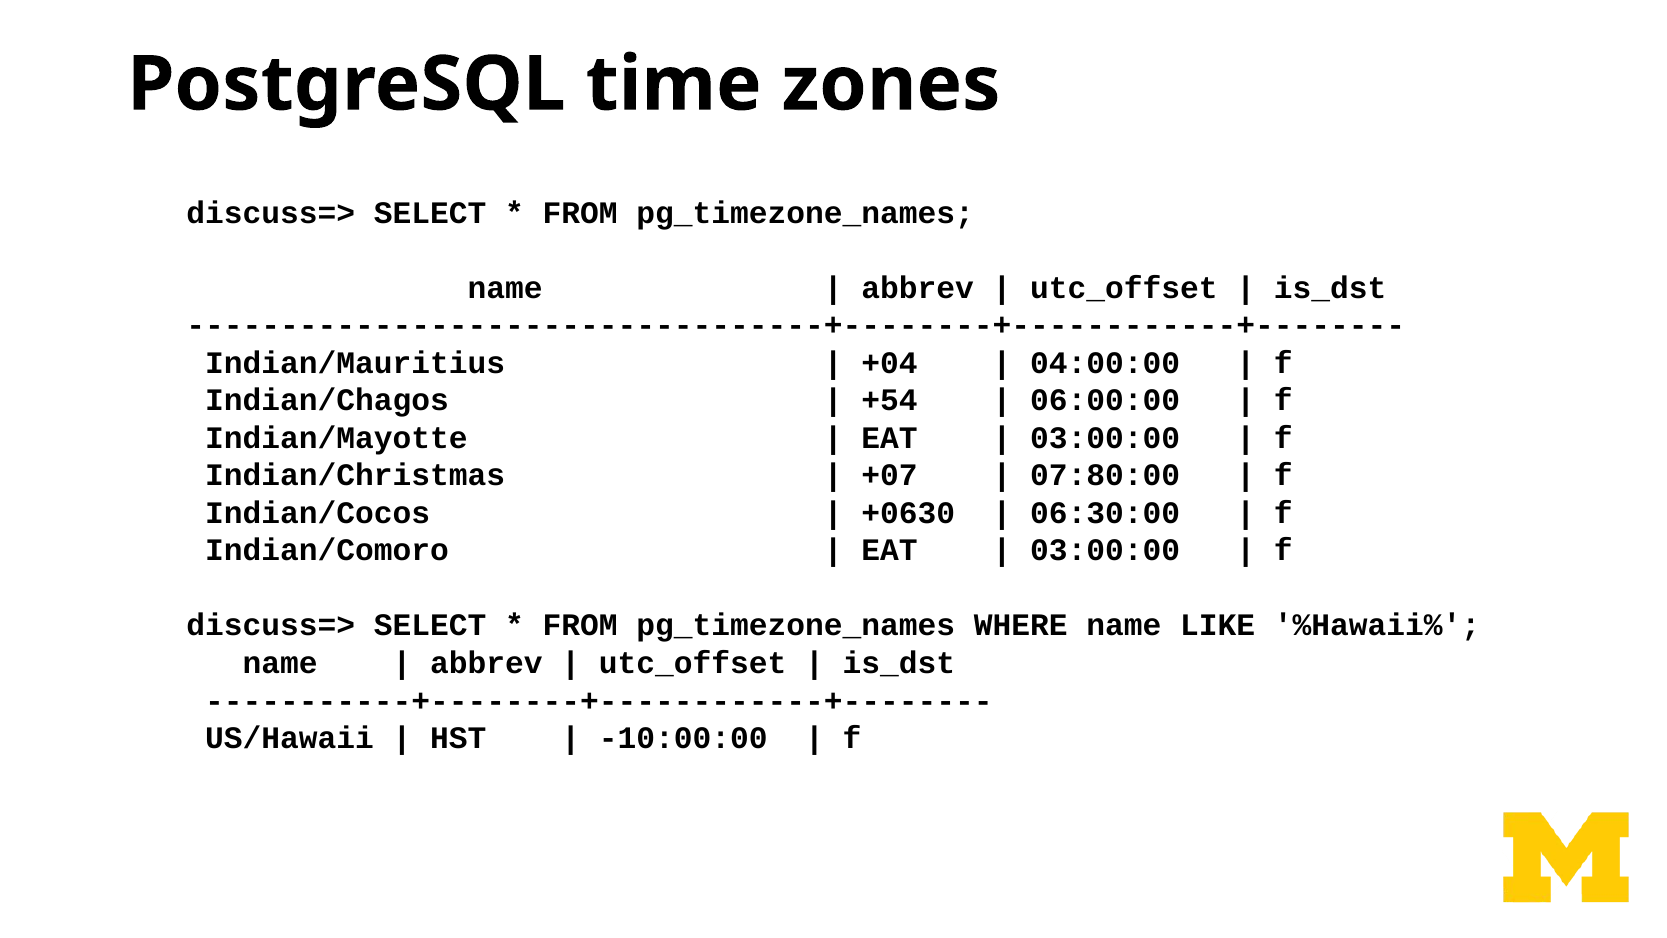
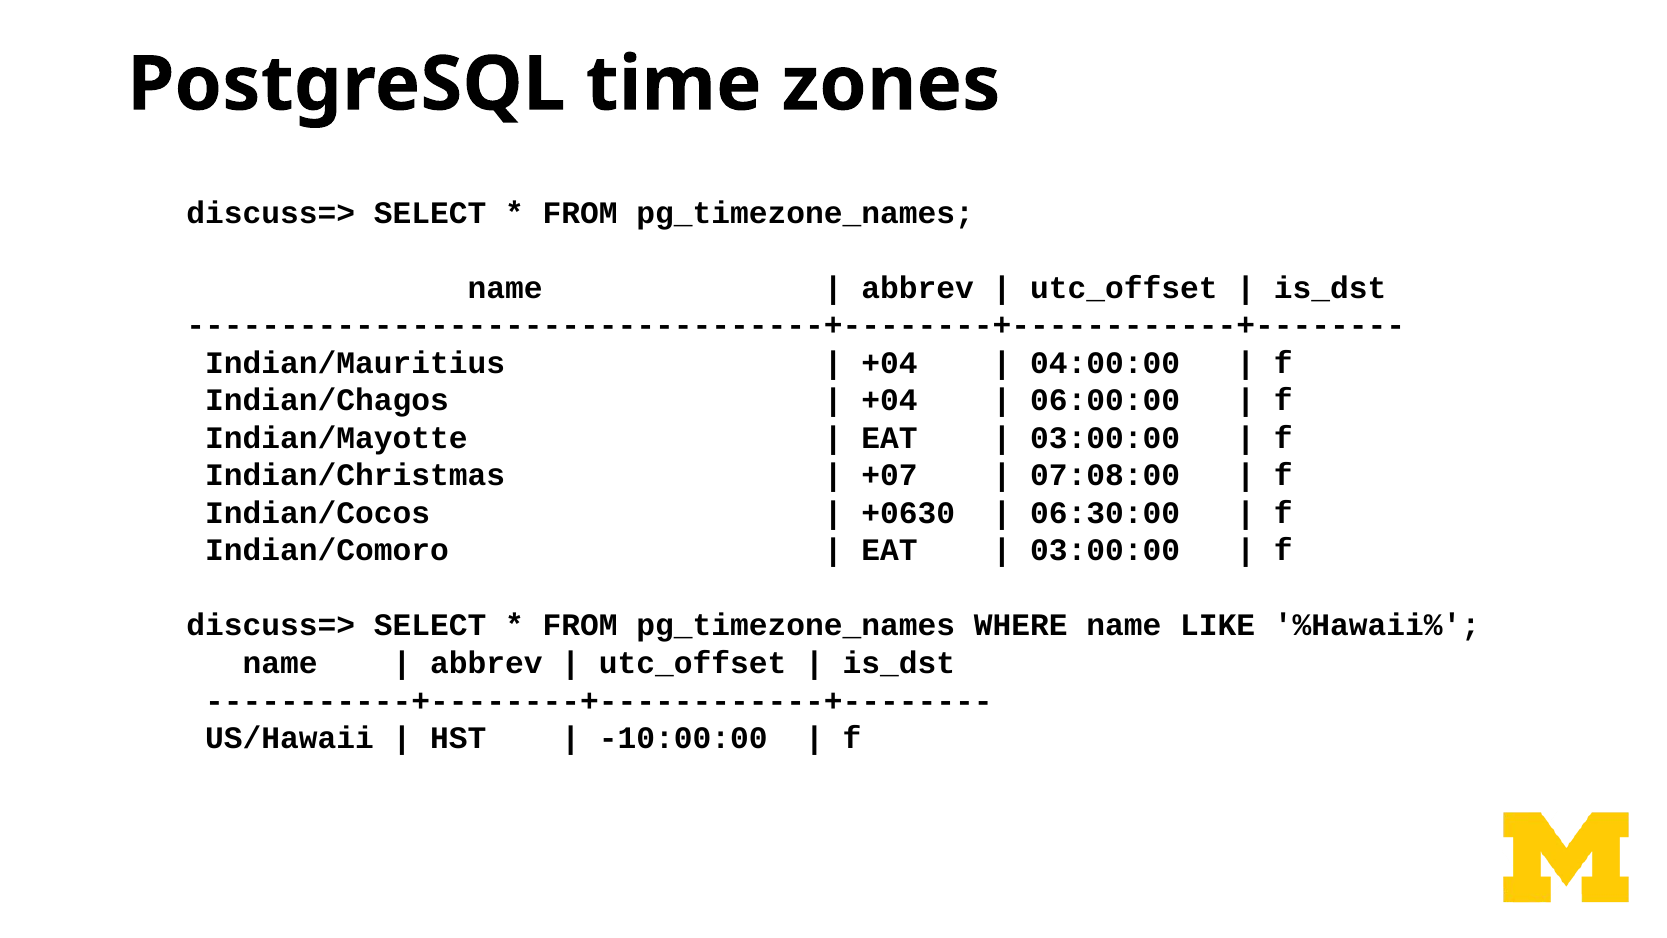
+54: +54 -> +04 (890, 400)
07:80:00: 07:80:00 -> 07:08:00 (1105, 475)
